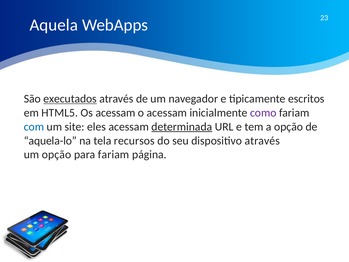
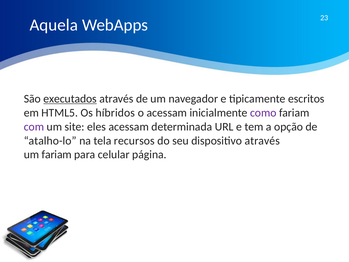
Os acessam: acessam -> híbridos (115, 113)
com colour: blue -> purple (34, 127)
determinada underline: present -> none (182, 127)
aquela-lo: aquela-lo -> atalho-lo (50, 141)
um opção: opção -> fariam (57, 154)
para fariam: fariam -> celular (114, 154)
